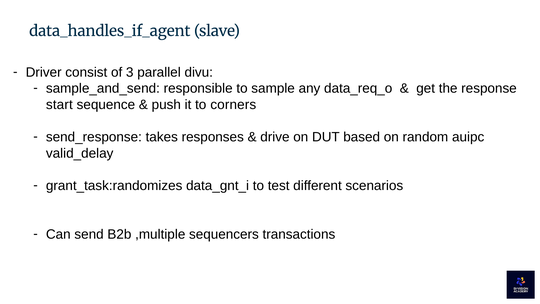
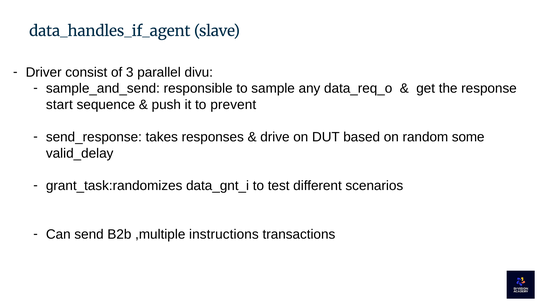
corners: corners -> prevent (233, 105)
auipc: auipc -> some (468, 137)
sequencers: sequencers -> instructions (224, 234)
